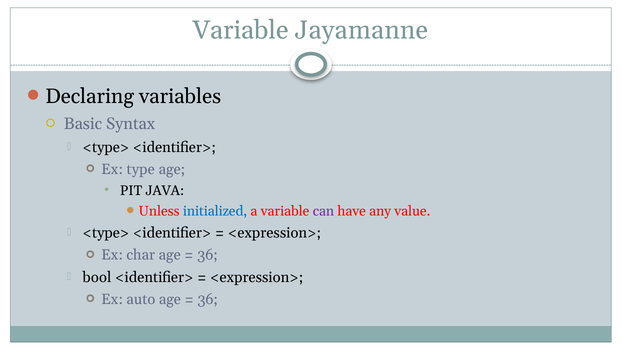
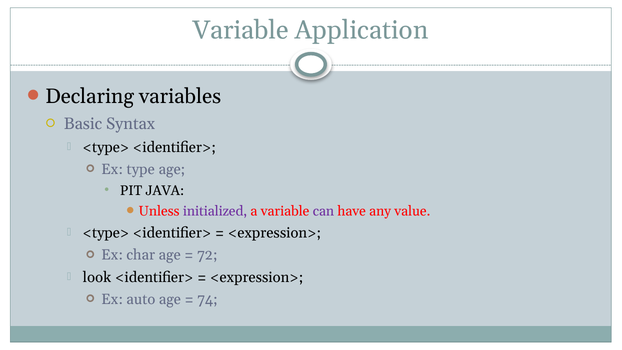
Jayamanne: Jayamanne -> Application (362, 30)
initialized colour: blue -> purple (215, 211)
36: 36 -> 72 (207, 255)
bool: bool -> look (97, 277)
36: 36 -> 74 (208, 299)
